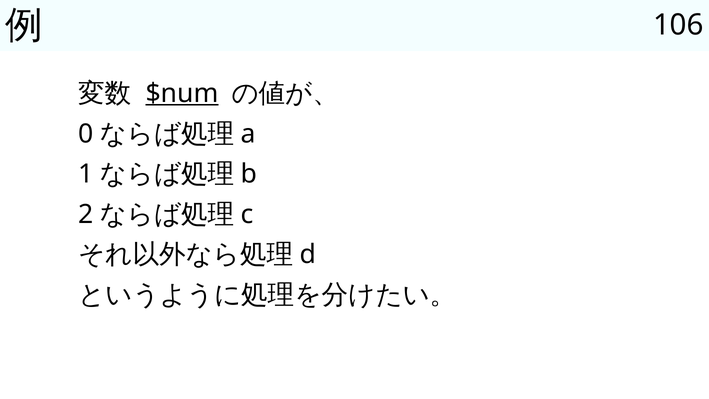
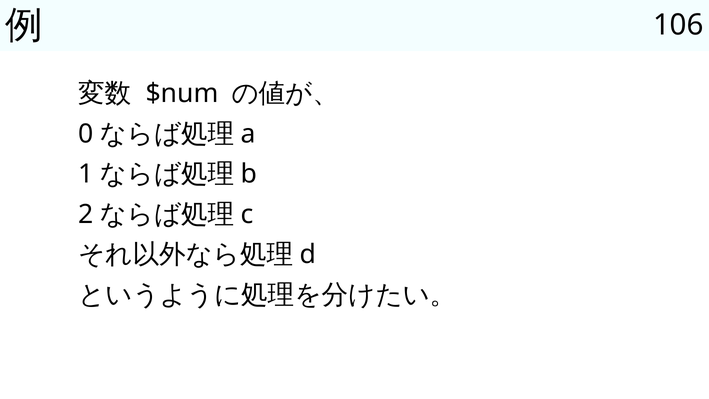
$num underline: present -> none (182, 93)
